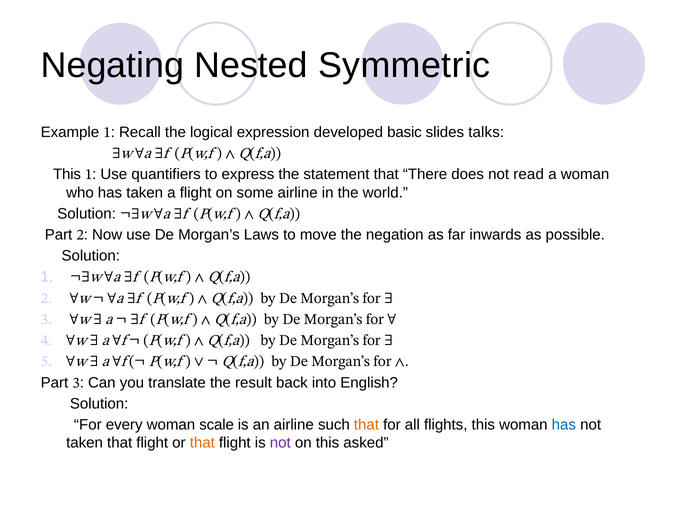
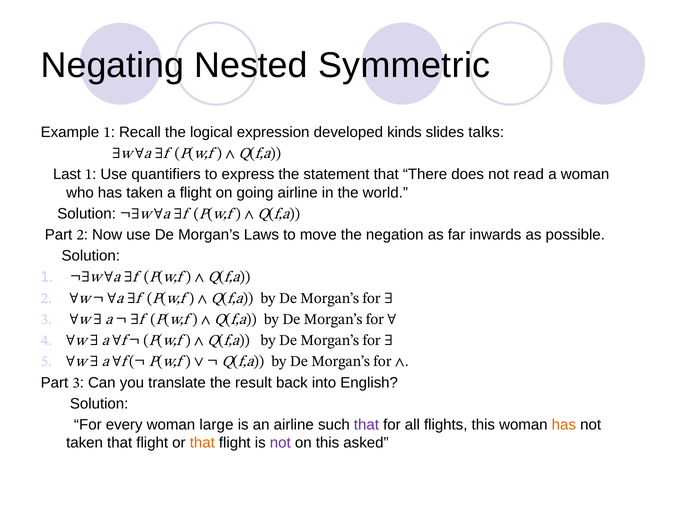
basic: basic -> kinds (404, 132)
This: This -> Last (67, 175)
some: some -> going (255, 193)
scale: scale -> large (216, 425)
that colour: orange -> purple (366, 425)
has colour: blue -> orange (564, 425)
